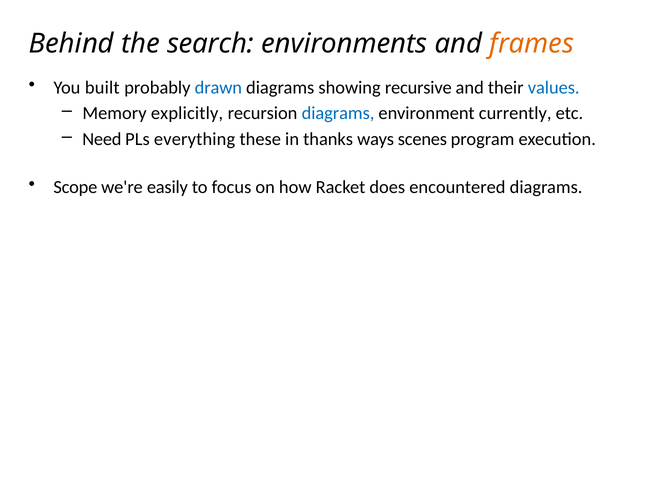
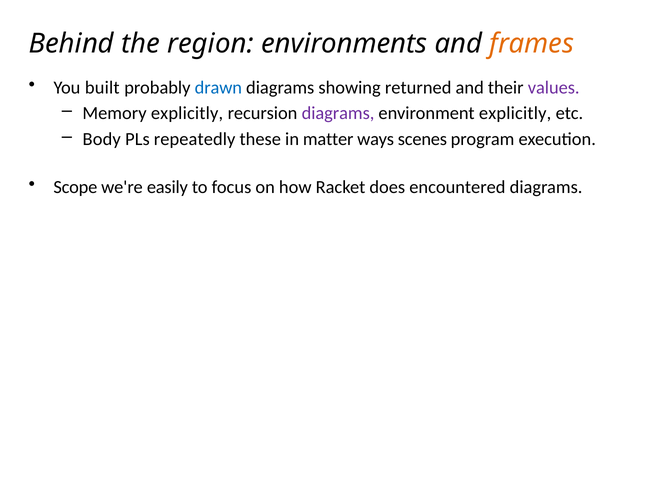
search: search -> region (210, 44)
recursive: recursive -> returned (418, 87)
values colour: blue -> purple (554, 87)
diagrams colour: blue -> purple (338, 113)
environment currently: currently -> explicitly (515, 113)
Need: Need -> Body (102, 139)
everything: everything -> repeatedly (195, 139)
thanks: thanks -> matter (328, 139)
